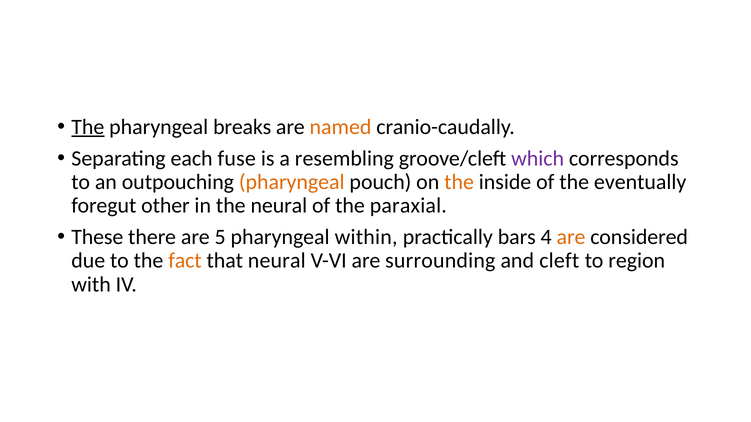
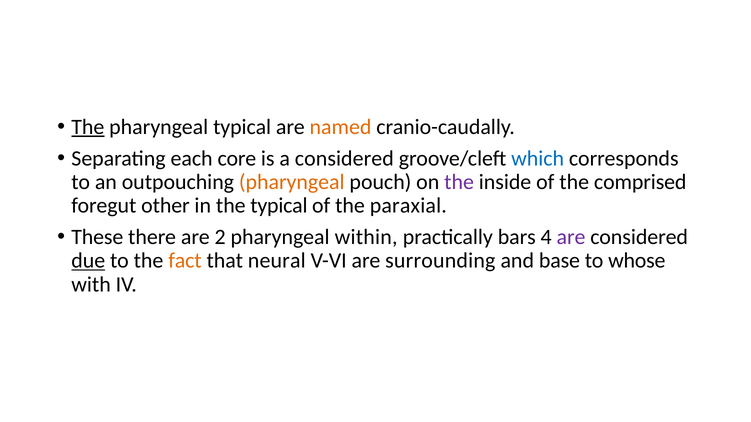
pharyngeal breaks: breaks -> typical (242, 127)
fuse: fuse -> core (237, 158)
a resembling: resembling -> considered (344, 158)
which colour: purple -> blue (538, 158)
the colour: orange -> purple (459, 182)
eventually: eventually -> comprised (640, 182)
the neural: neural -> typical (279, 206)
5: 5 -> 2 (220, 237)
are colour: orange -> purple (571, 237)
due underline: none -> present (88, 261)
cleft: cleft -> base (559, 261)
region: region -> whose (637, 261)
